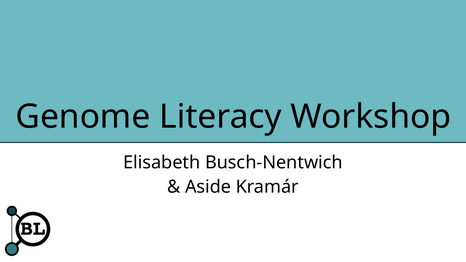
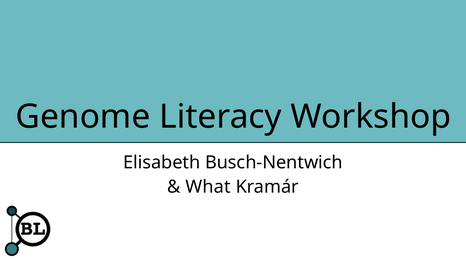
Aside: Aside -> What (208, 187)
